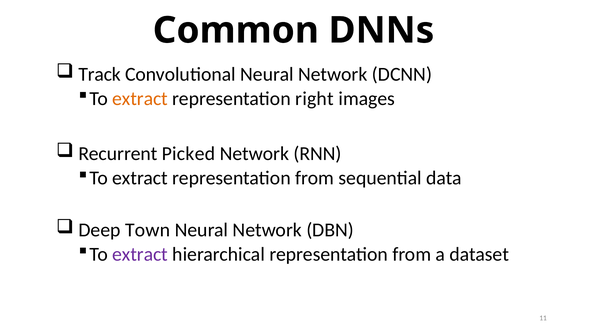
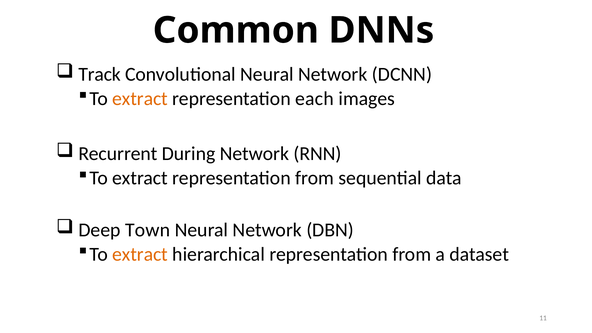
right: right -> each (315, 99)
Picked: Picked -> During (189, 154)
extract colour: purple -> orange (140, 254)
